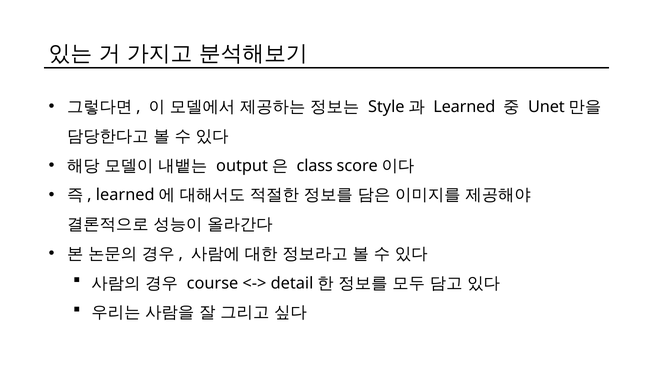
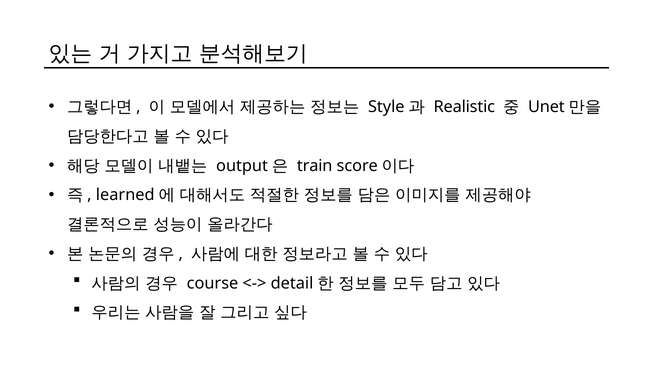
Learned: Learned -> Realistic (464, 107)
class: class -> train (315, 166)
